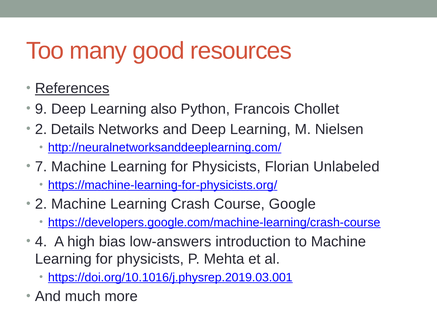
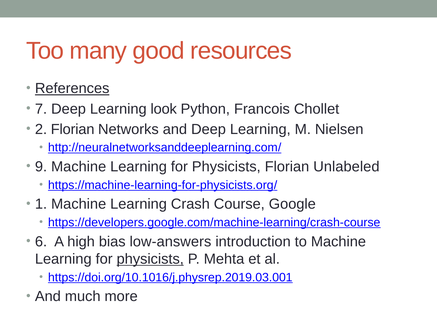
9: 9 -> 7 (41, 109)
also: also -> look (164, 109)
2 Details: Details -> Florian (73, 129)
7: 7 -> 9 (41, 167)
2: 2 -> 1 (41, 204)
4: 4 -> 6 (41, 241)
physicists underline: none -> present (150, 259)
